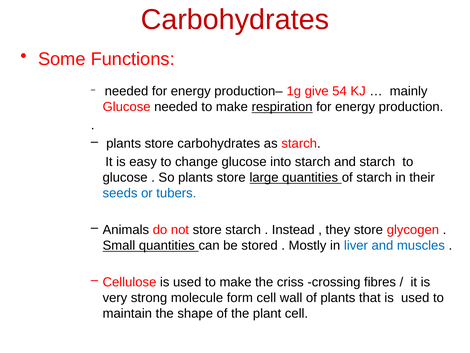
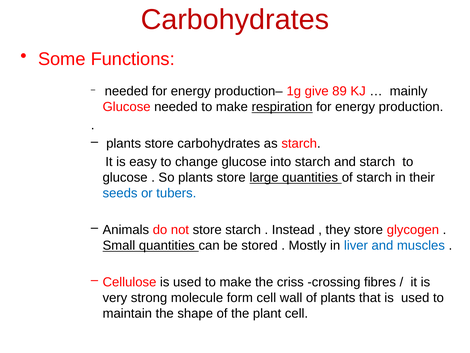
54: 54 -> 89 (340, 91)
